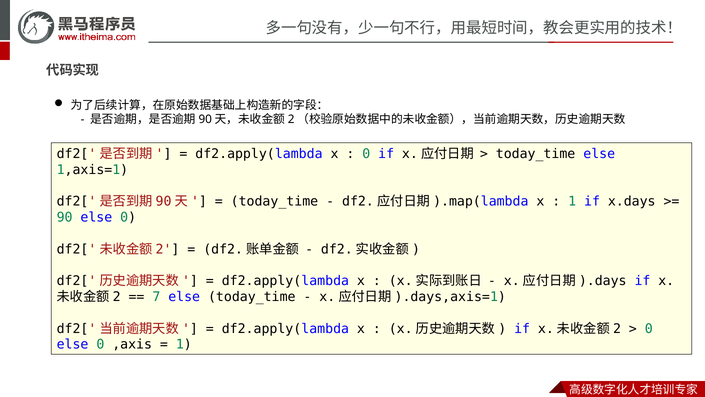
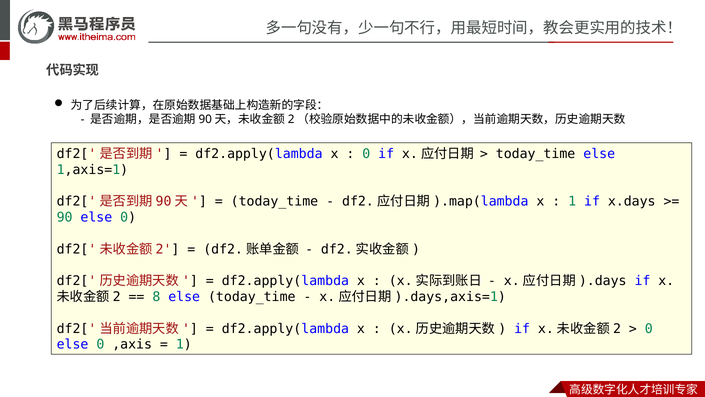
7: 7 -> 8 (156, 297)
